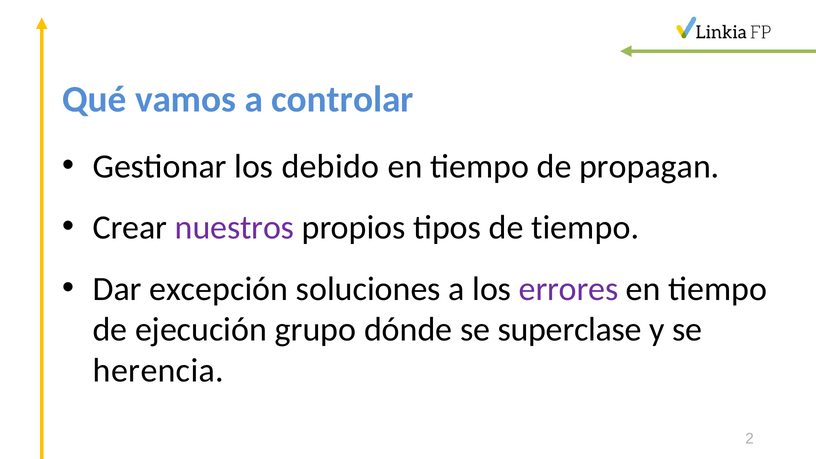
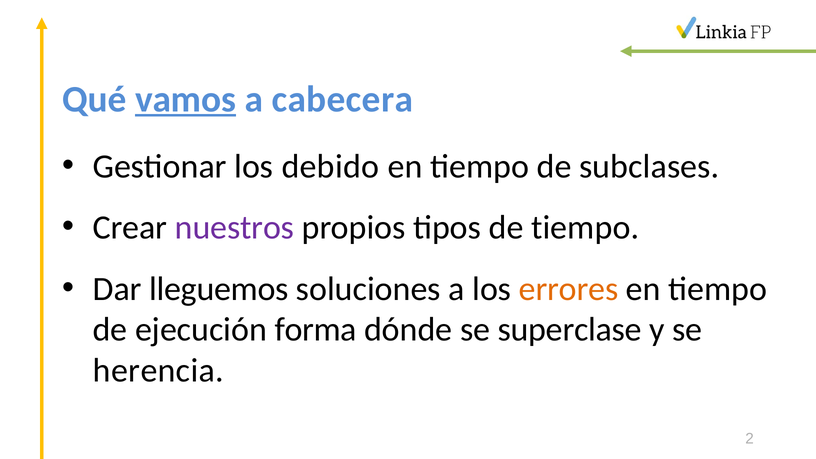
vamos underline: none -> present (186, 99)
controlar: controlar -> cabecera (342, 99)
propagan: propagan -> subclases (649, 166)
excepción: excepción -> lleguemos (219, 289)
errores colour: purple -> orange (569, 289)
grupo: grupo -> forma (316, 330)
